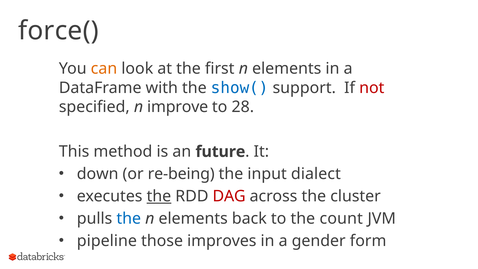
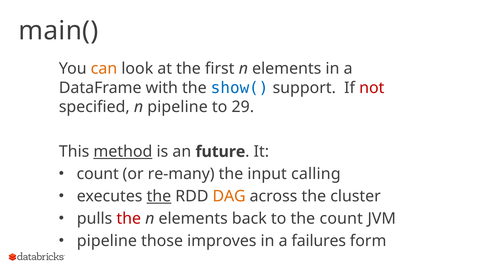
force(: force( -> main( (58, 31)
n improve: improve -> pipeline (178, 107)
28: 28 -> 29 (243, 107)
method underline: none -> present (123, 152)
down: down -> count (98, 174)
re-being: re-being -> re-many (181, 174)
dialect: dialect -> calling (316, 174)
DAG colour: red -> orange (229, 196)
the colour: blue -> red (129, 219)
gender: gender -> failures (319, 241)
